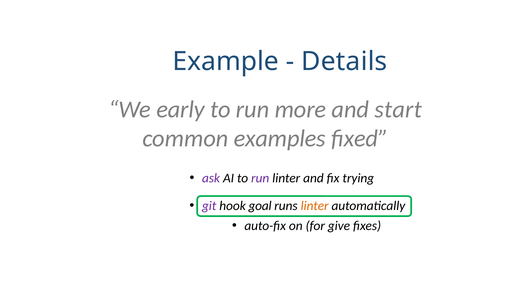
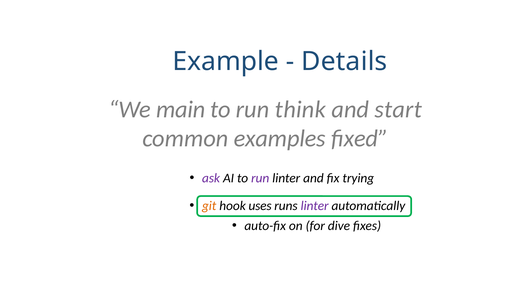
early: early -> main (181, 110)
more: more -> think (300, 110)
git colour: purple -> orange (209, 206)
goal: goal -> uses (260, 206)
linter colour: orange -> purple (315, 206)
give: give -> dive (339, 226)
